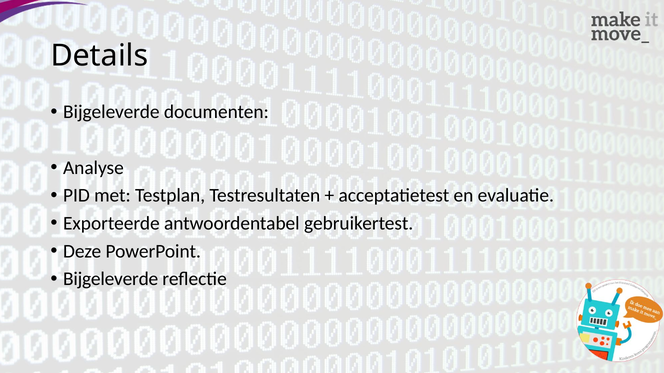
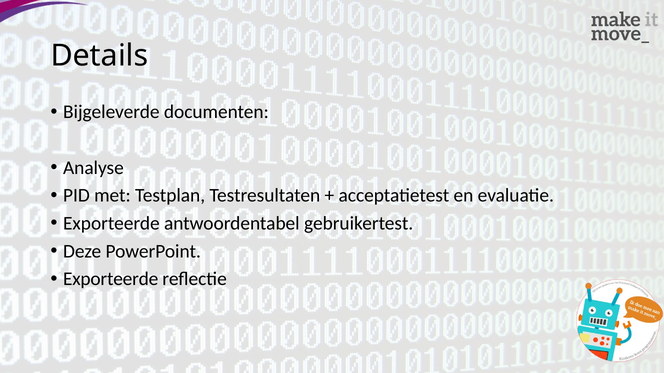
Bijgeleverde: Bijgeleverde -> Exporteerde (111, 279)
